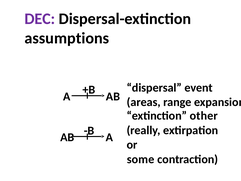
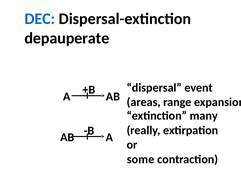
DEC colour: purple -> blue (40, 19)
assumptions: assumptions -> depauperate (67, 38)
other: other -> many (204, 116)
